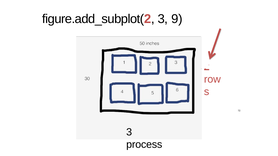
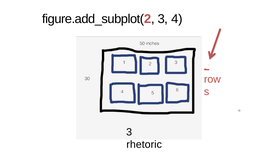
9: 9 -> 4 (177, 19)
process: process -> rhetoric (144, 145)
